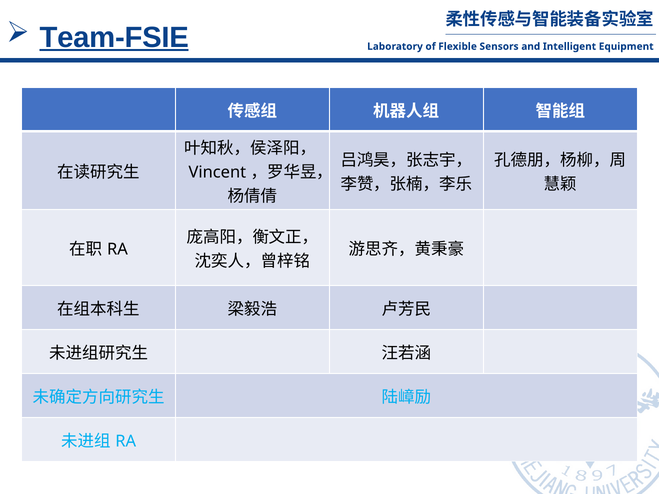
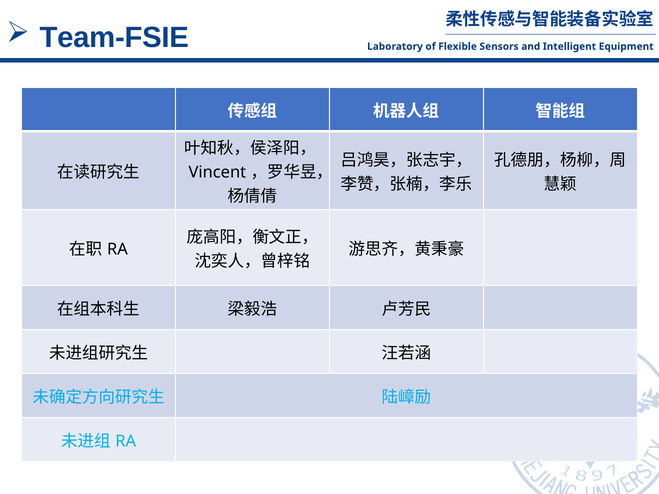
Team-FSIE underline: present -> none (114, 37)
